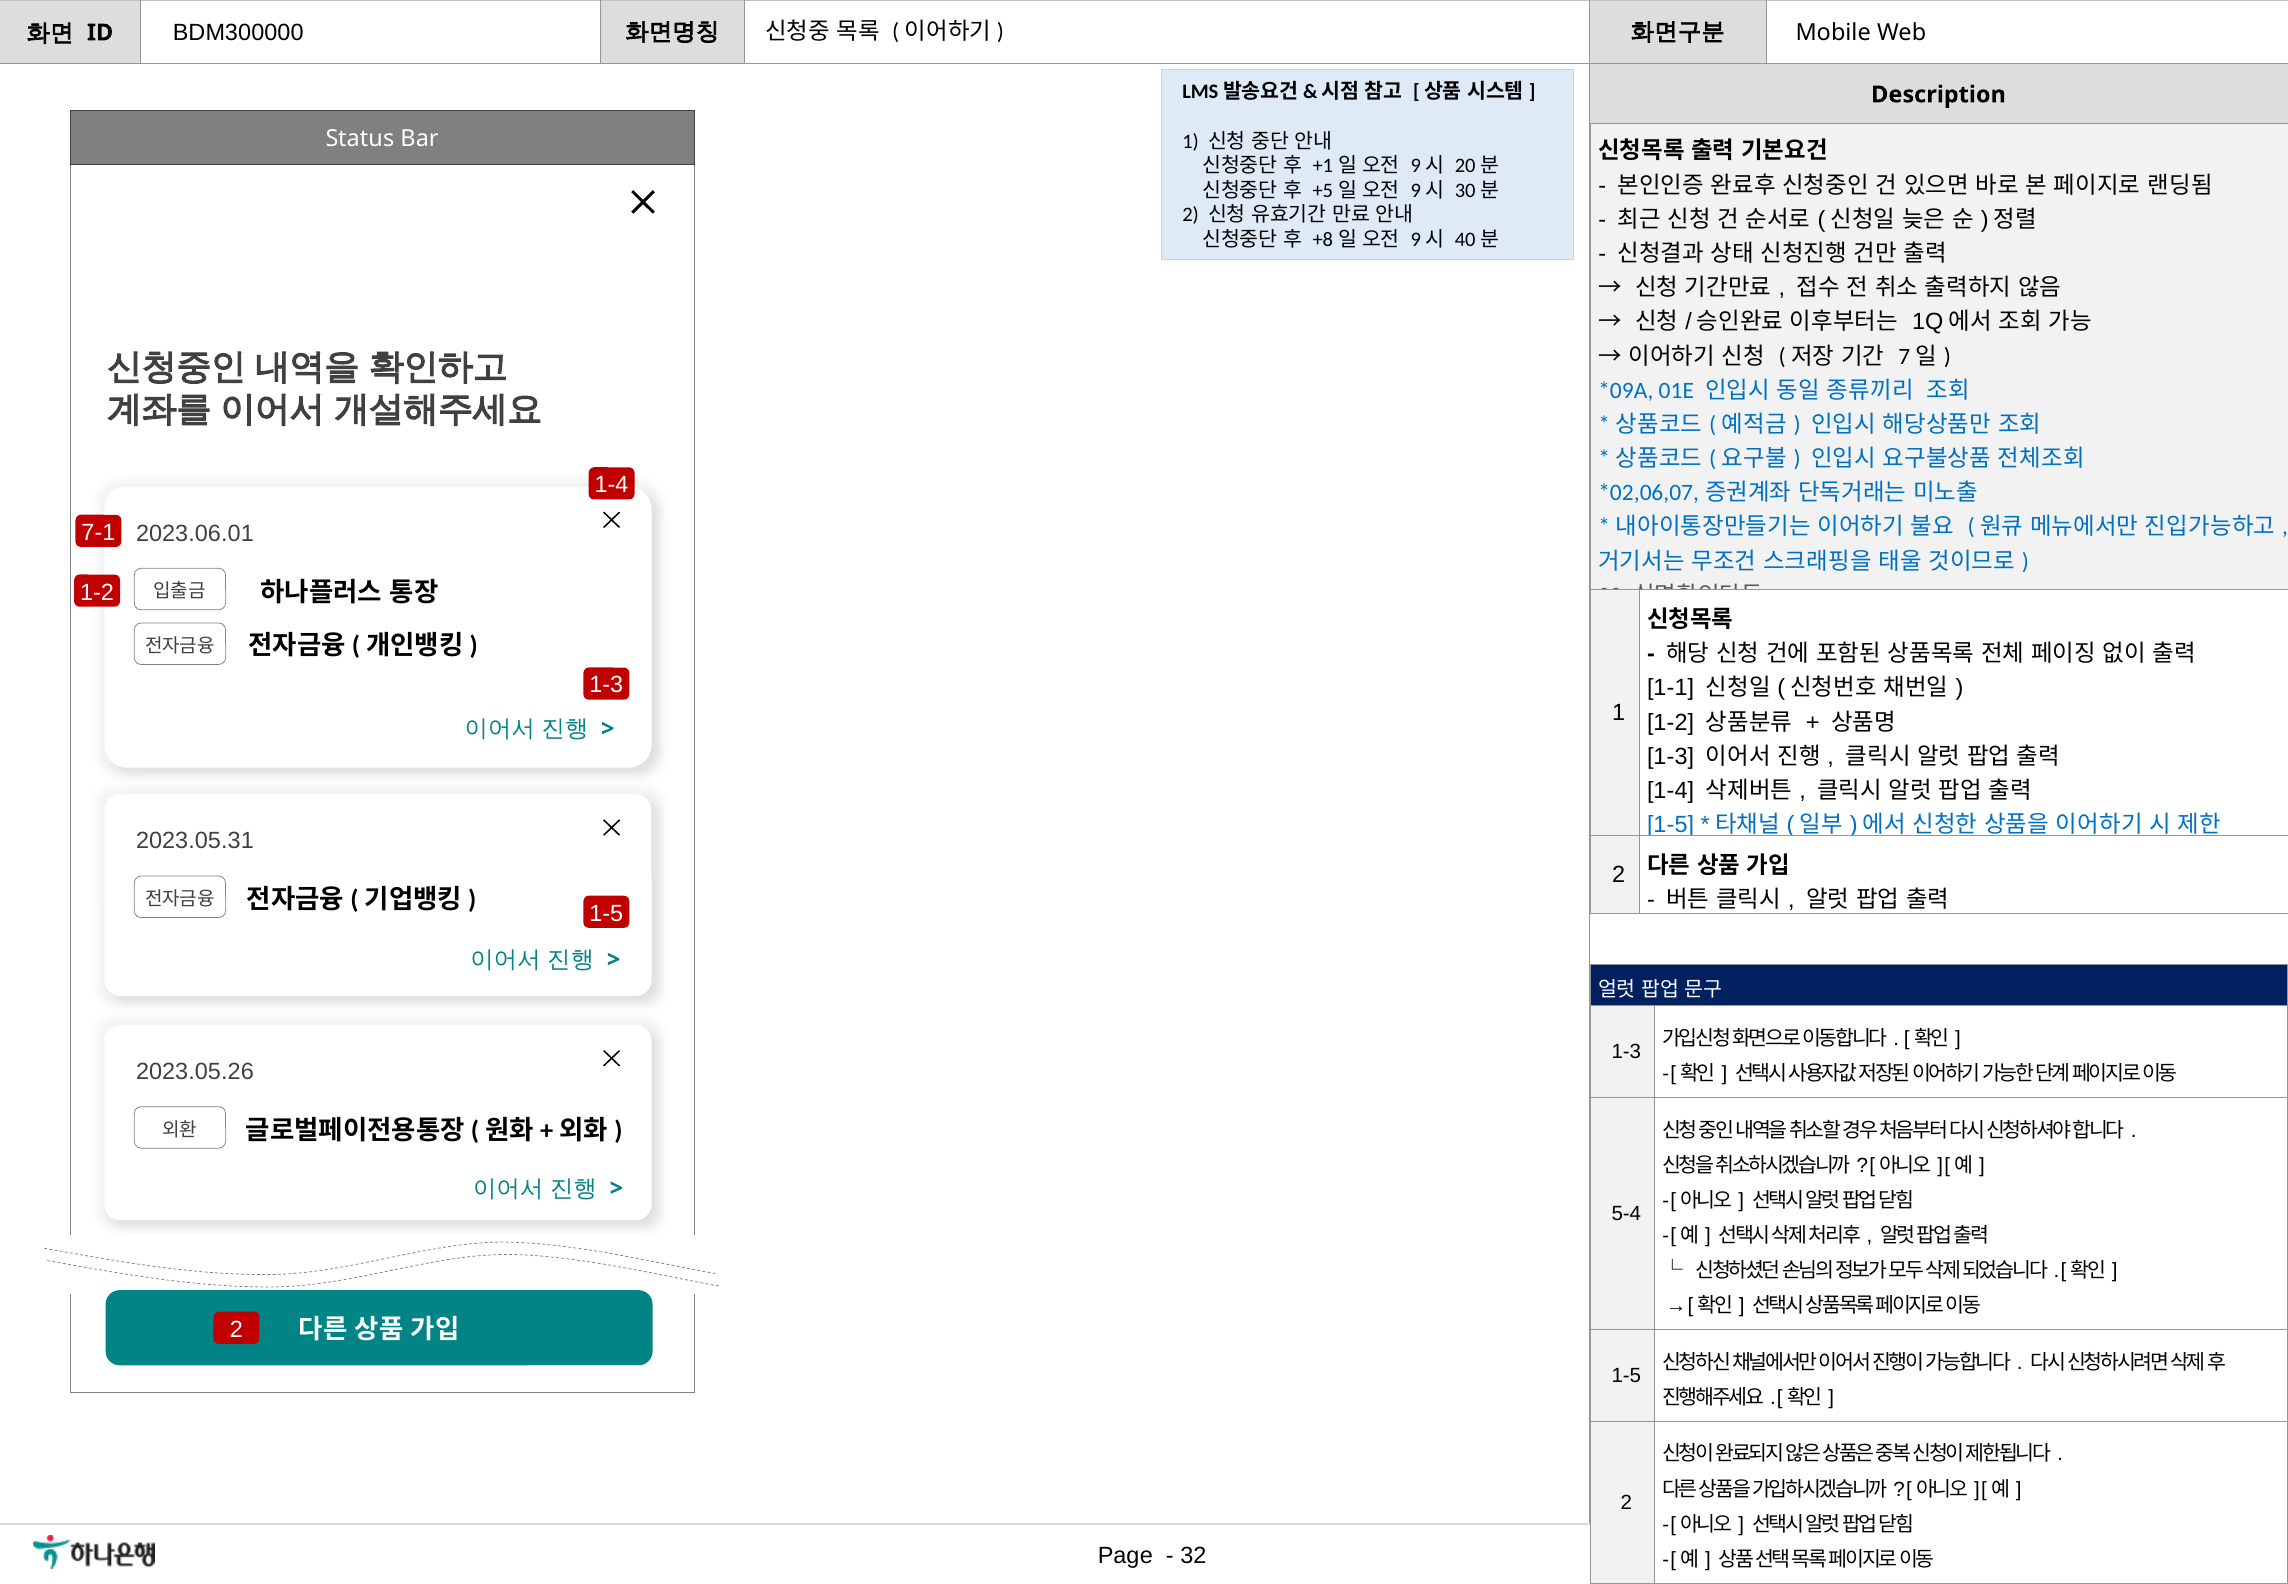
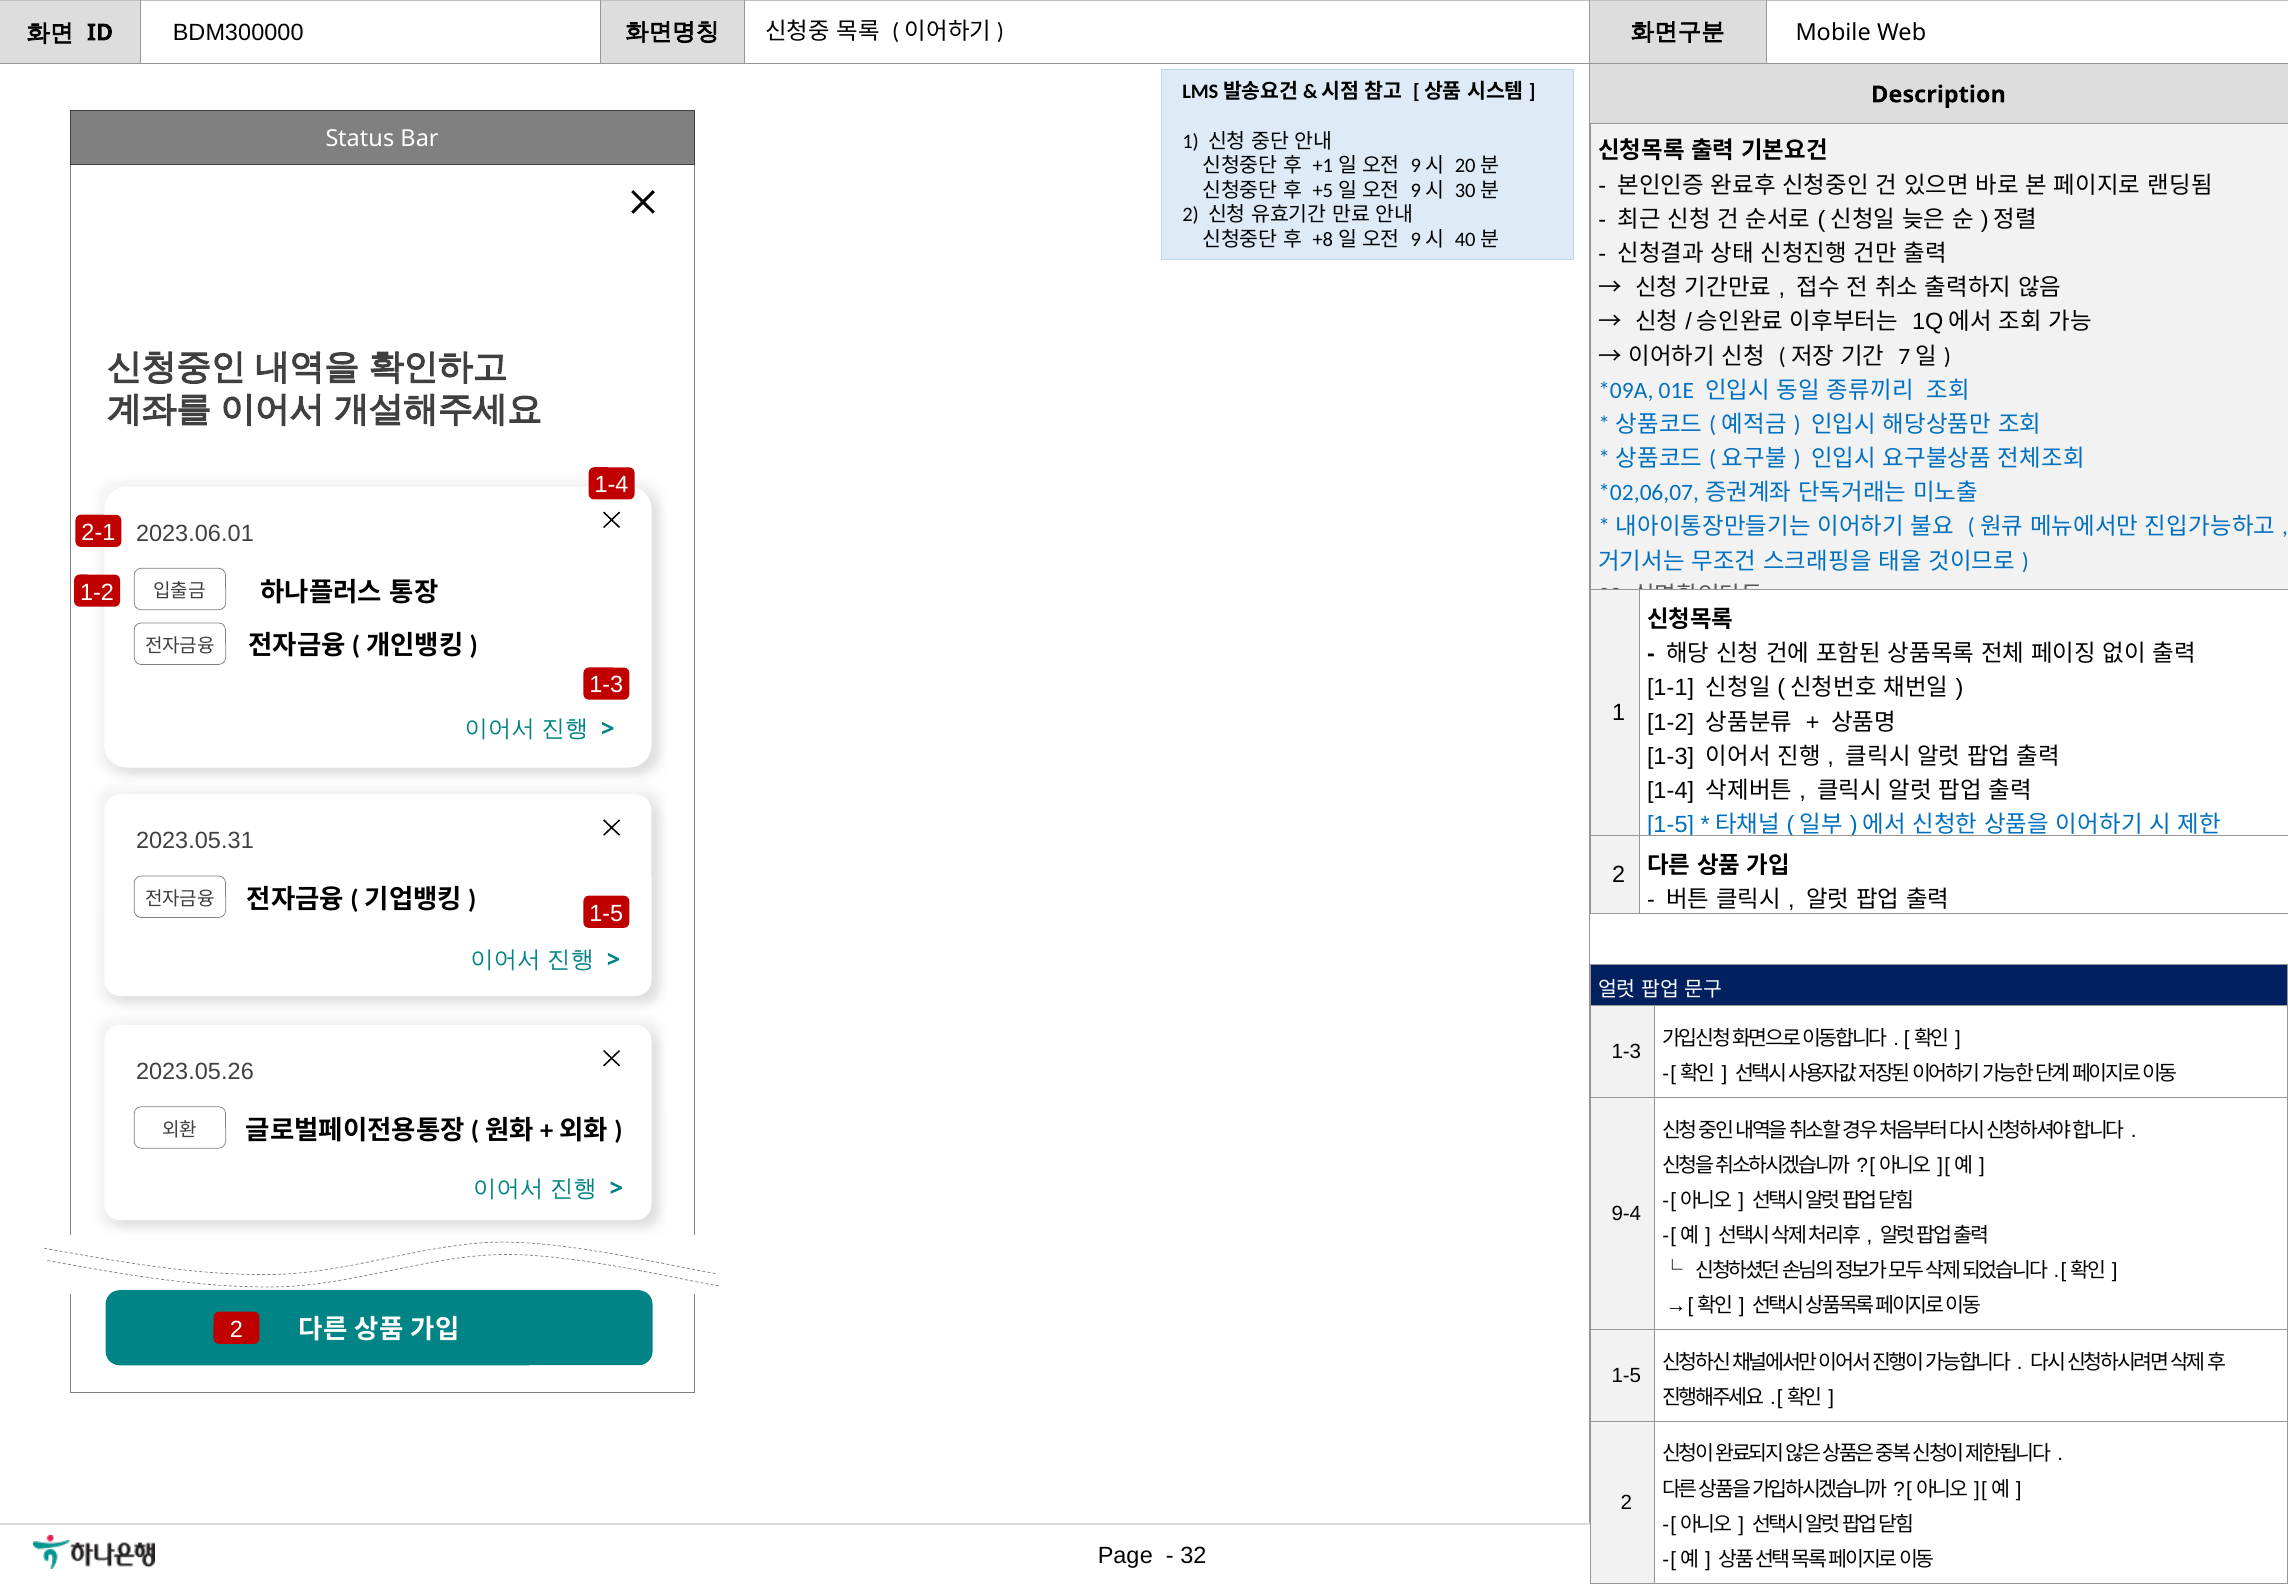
7-1: 7-1 -> 2-1 (98, 532)
5-4: 5-4 -> 9-4 (1626, 1214)
